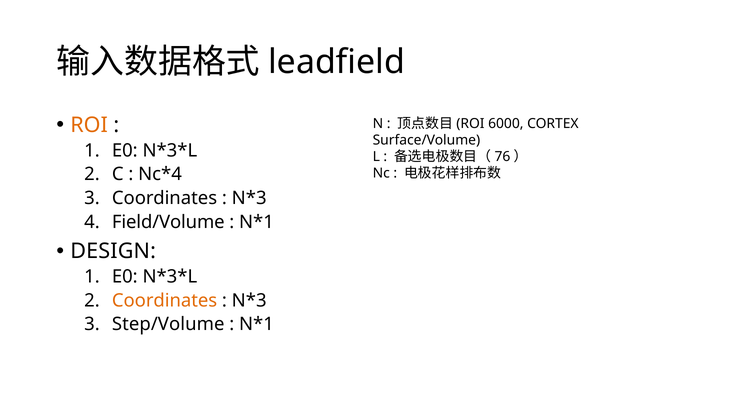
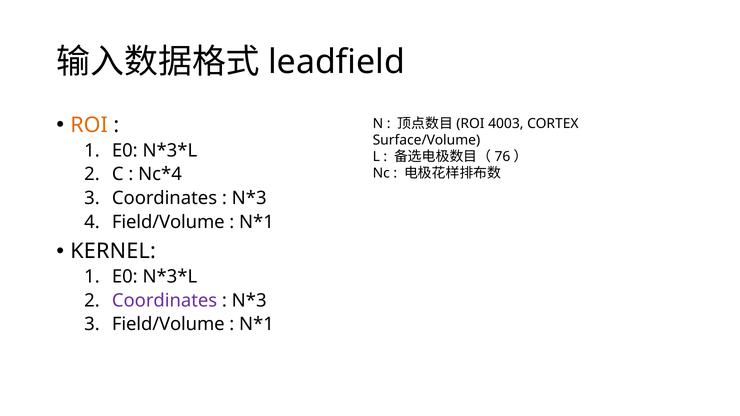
6000: 6000 -> 4003 (506, 124)
DESIGN: DESIGN -> KERNEL (113, 251)
Coordinates colour: orange -> purple (165, 301)
3 Step/Volume: Step/Volume -> Field/Volume (168, 325)
